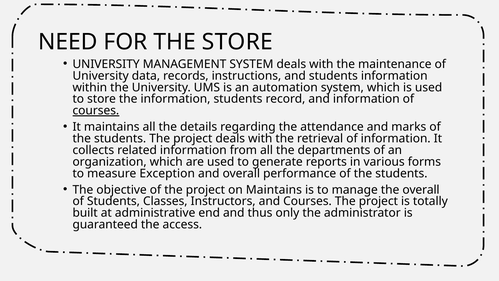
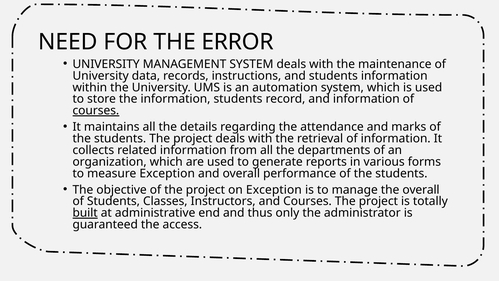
THE STORE: STORE -> ERROR (238, 42)
on Maintains: Maintains -> Exception (274, 190)
built underline: none -> present (85, 213)
